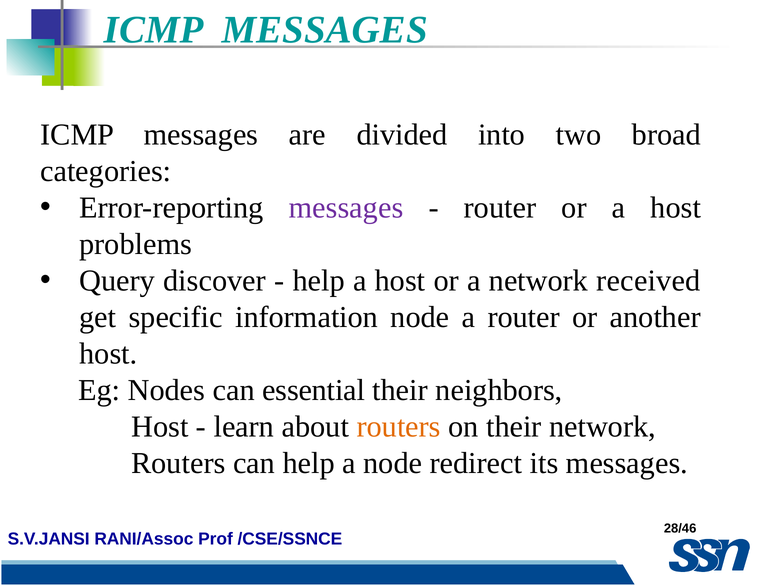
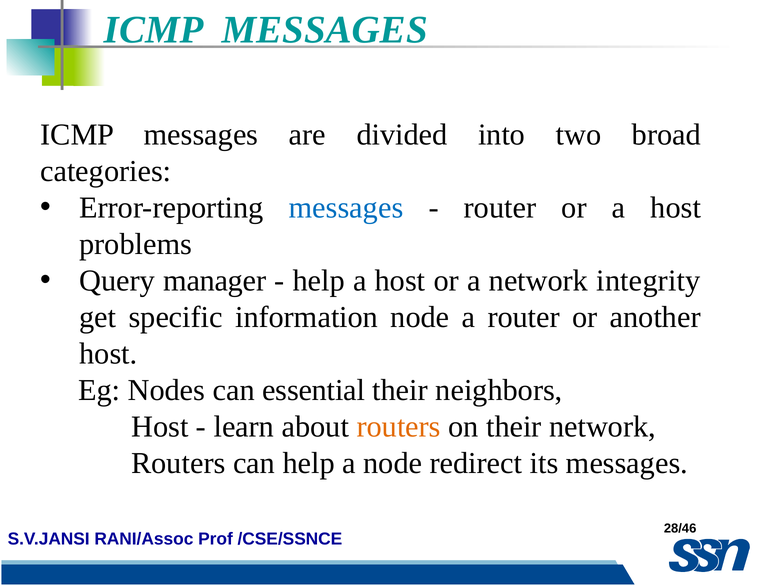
messages colour: purple -> blue (346, 208)
discover: discover -> manager (215, 281)
received: received -> integrity (649, 281)
